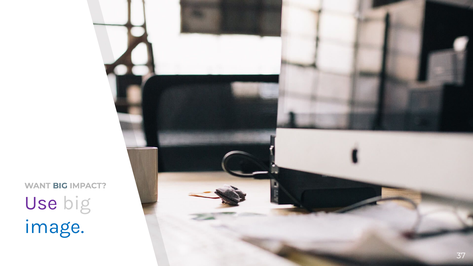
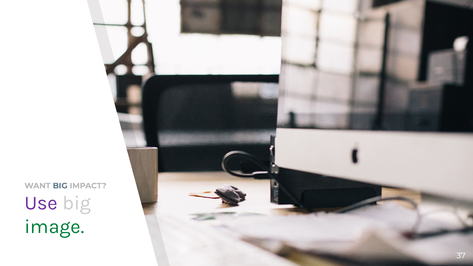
image colour: blue -> green (54, 227)
